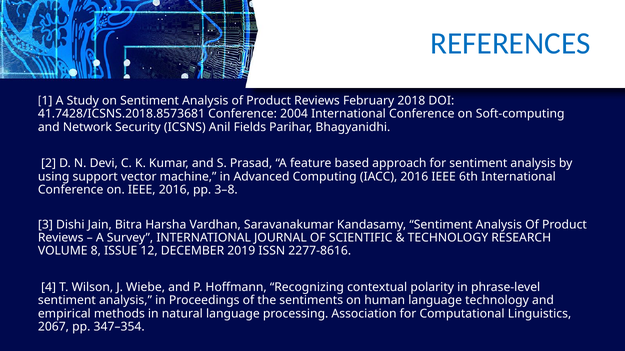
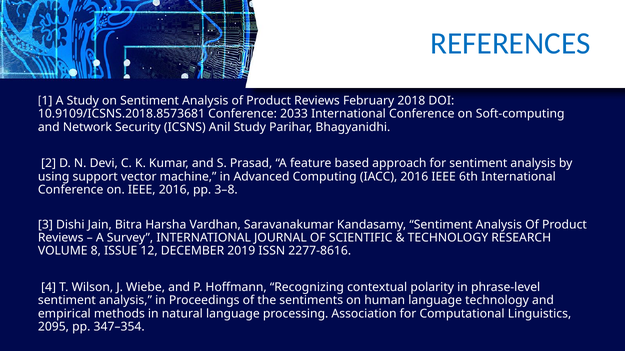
41.7428/ICSNS.2018.8573681: 41.7428/ICSNS.2018.8573681 -> 10.9109/ICSNS.2018.8573681 (121, 114)
2004: 2004 -> 2033 (294, 114)
Anil Fields: Fields -> Study (250, 127)
2067: 2067 -> 2095 (53, 327)
